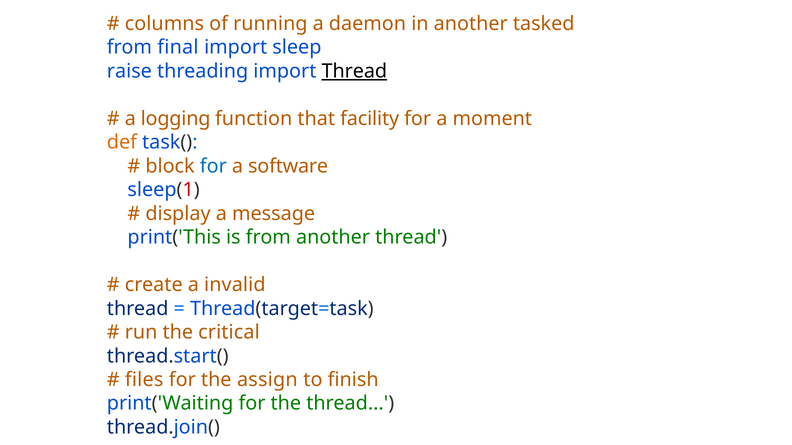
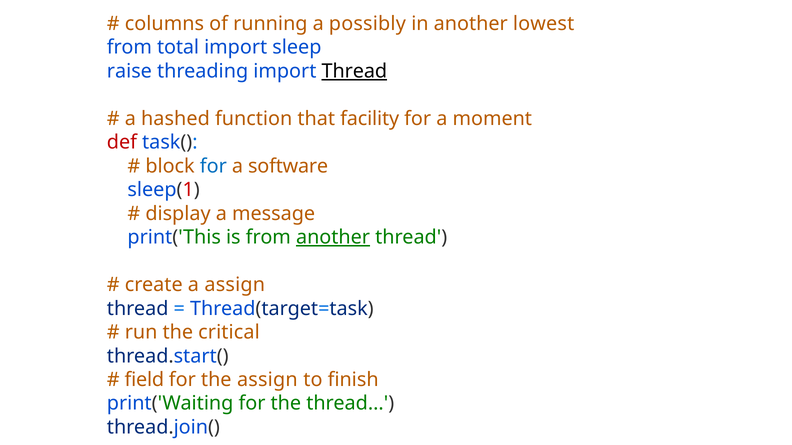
daemon: daemon -> possibly (367, 24)
tasked: tasked -> lowest (544, 24)
final: final -> total (178, 48)
logging: logging -> hashed (175, 119)
def colour: orange -> red (122, 143)
another underline: none -> present (333, 238)
a invalid: invalid -> assign (235, 285)
files: files -> field (144, 380)
